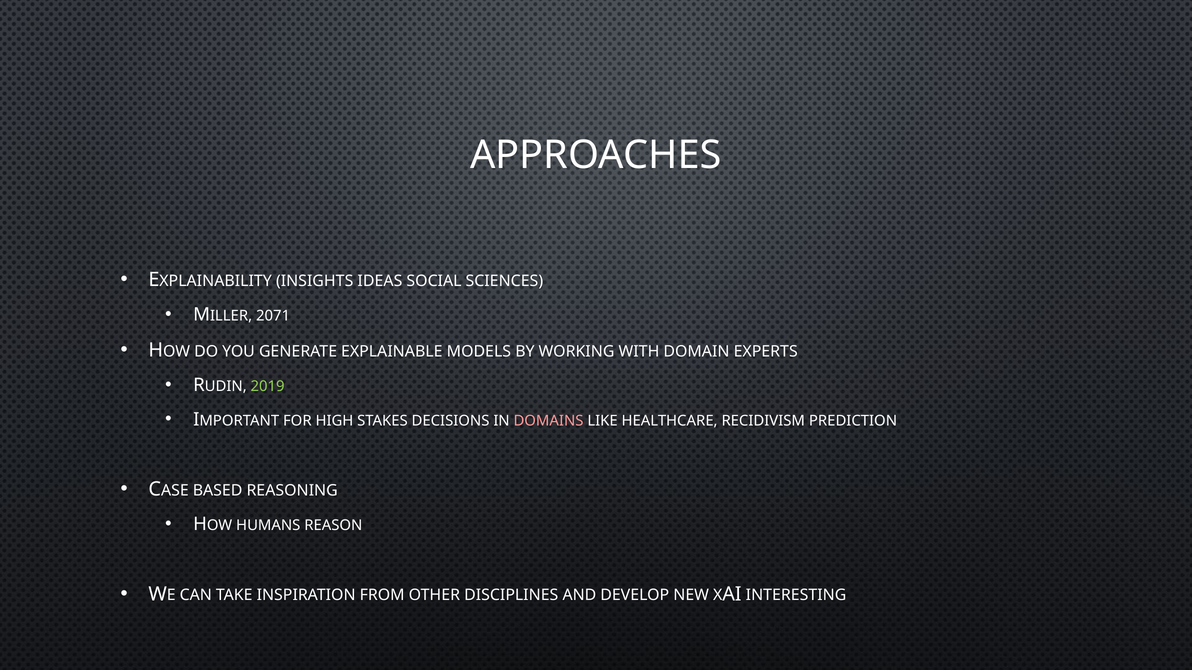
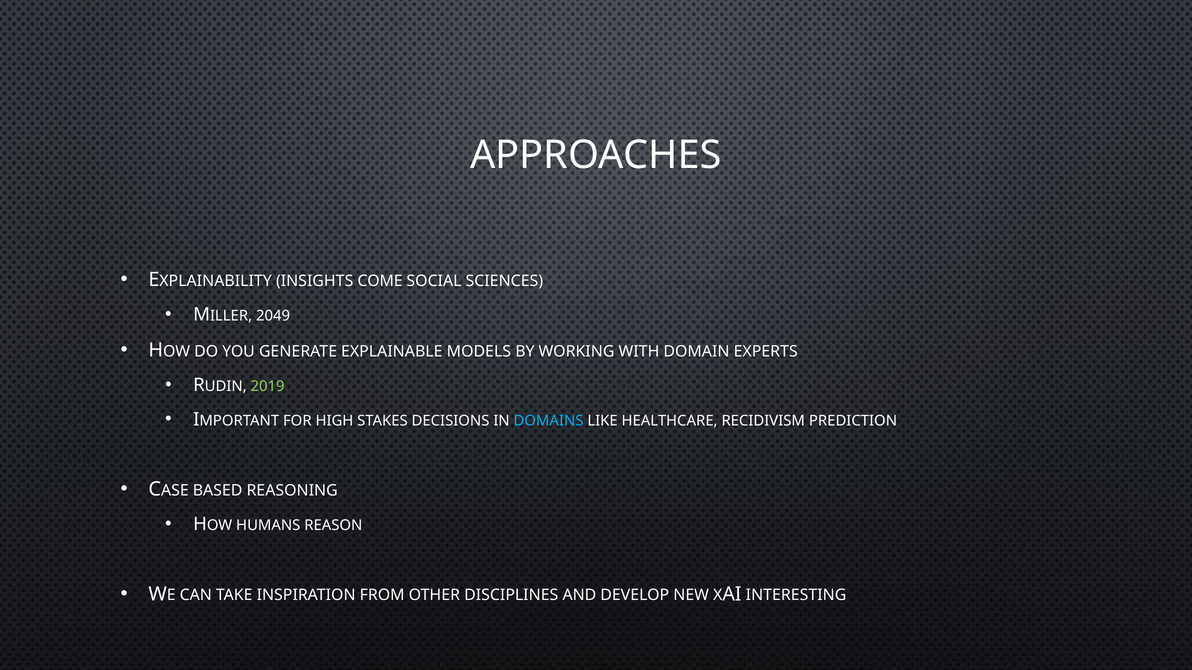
IDEAS: IDEAS -> COME (380, 281)
2071: 2071 -> 2049 (273, 316)
DOMAINS colour: pink -> light blue (549, 421)
